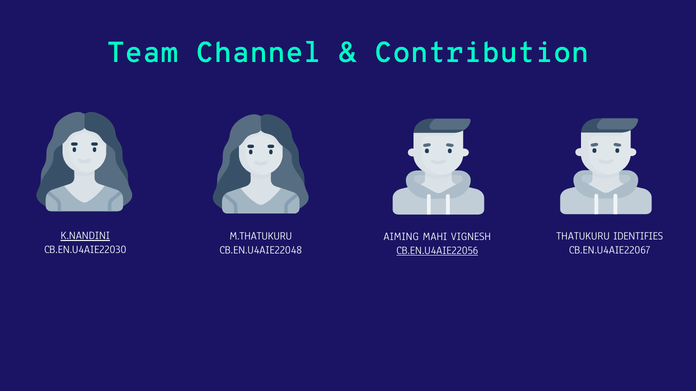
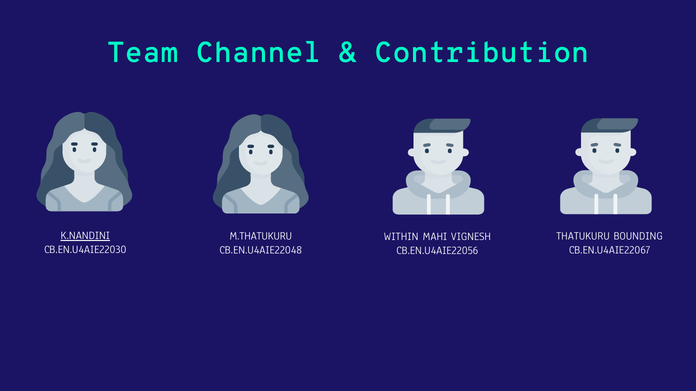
IDENTIFIES: IDENTIFIES -> BOUNDING (638, 236)
AIMING: AIMING -> WITHIN (401, 237)
CB.EN.U4AIE22056 underline: present -> none (437, 251)
